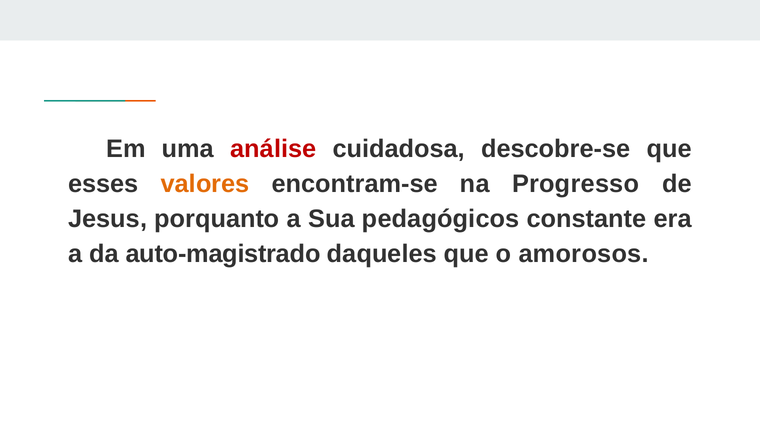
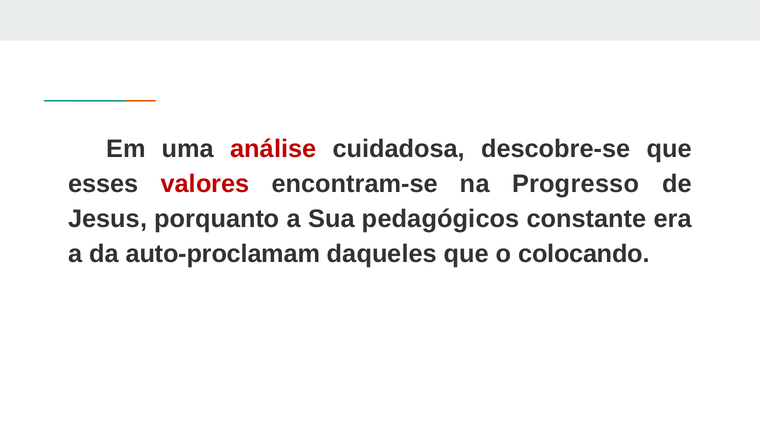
valores colour: orange -> red (205, 184)
auto-magistrado: auto-magistrado -> auto-proclamam (223, 254)
amorosos: amorosos -> colocando (584, 254)
